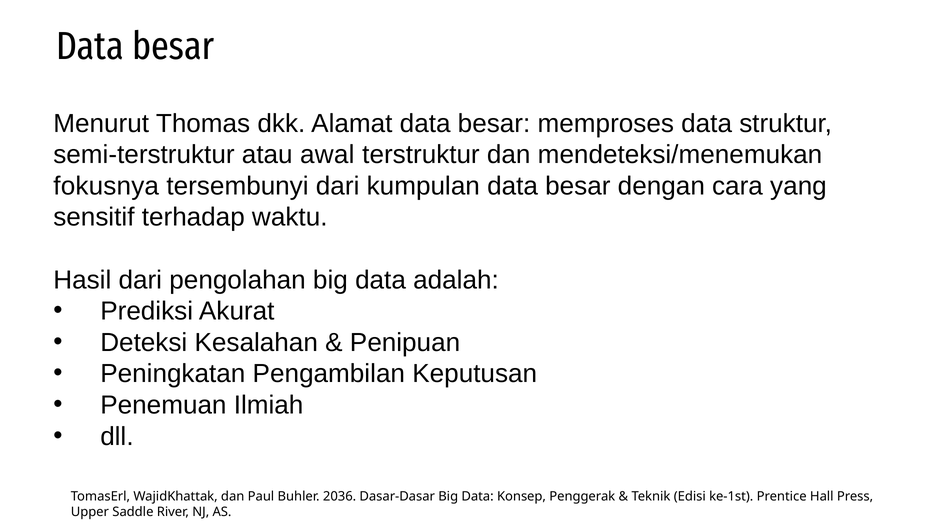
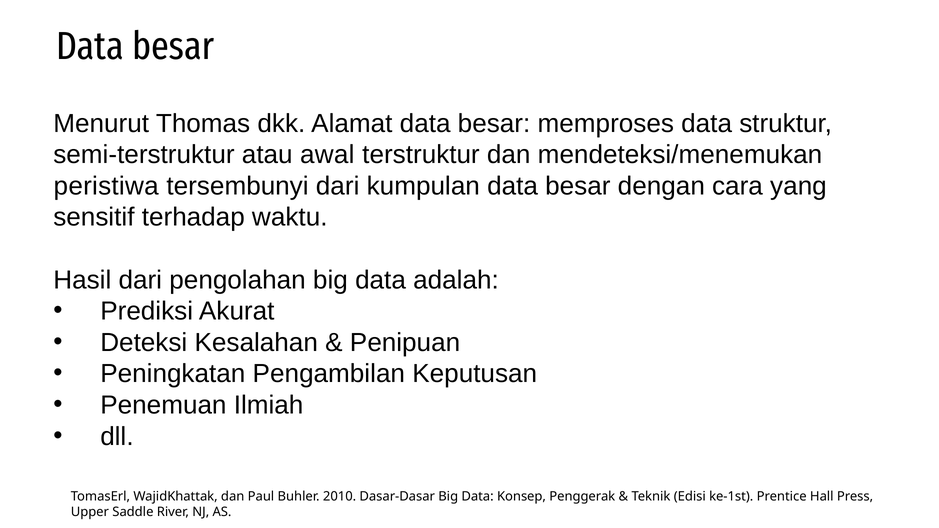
fokusnya: fokusnya -> peristiwa (106, 186)
2036: 2036 -> 2010 (340, 497)
